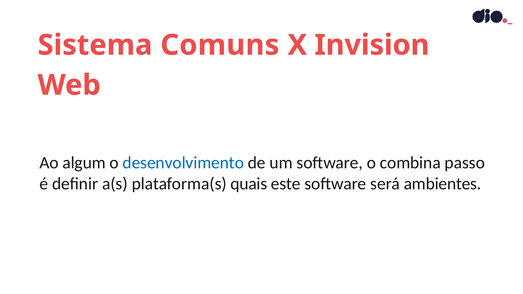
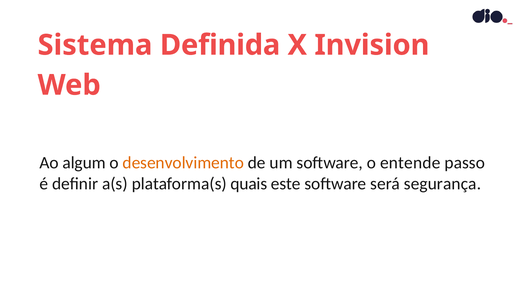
Comuns: Comuns -> Definida (220, 45)
desenvolvimento colour: blue -> orange (183, 163)
combina: combina -> entende (410, 163)
ambientes: ambientes -> segurança (442, 184)
